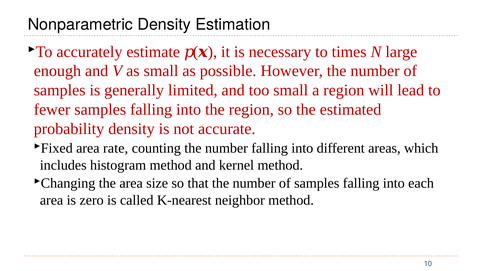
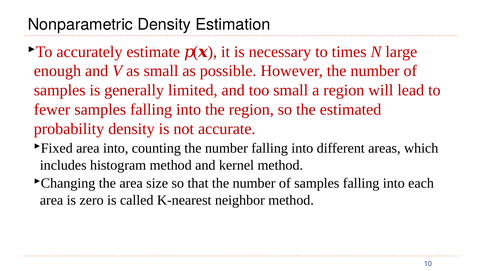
area rate: rate -> into (116, 148)
